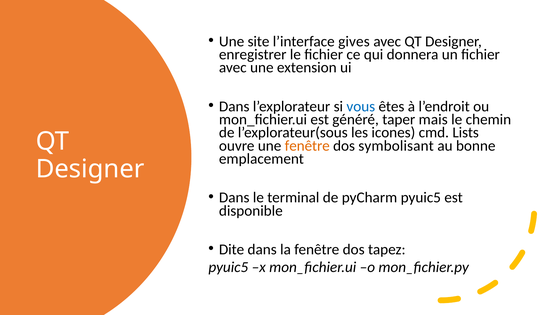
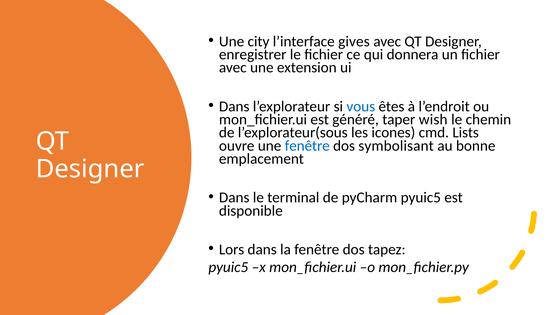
site: site -> city (258, 41)
mais: mais -> wish (433, 120)
fenêtre colour: orange -> blue (307, 146)
Dite: Dite -> Lors (232, 250)
